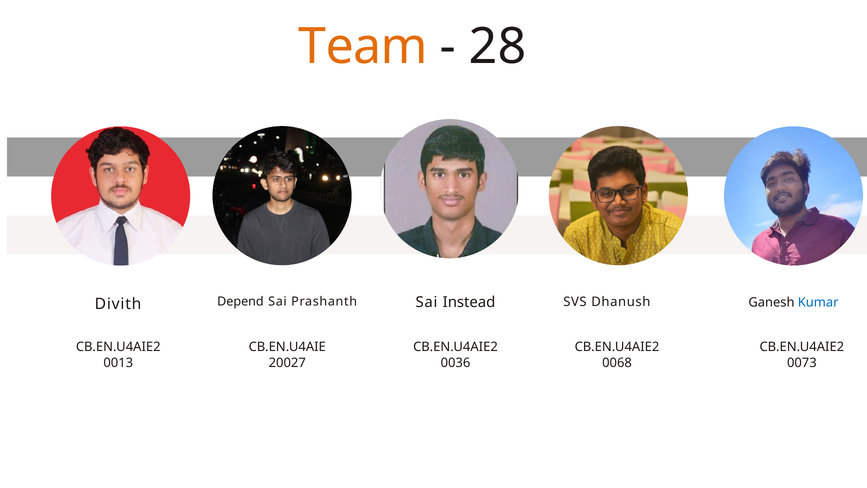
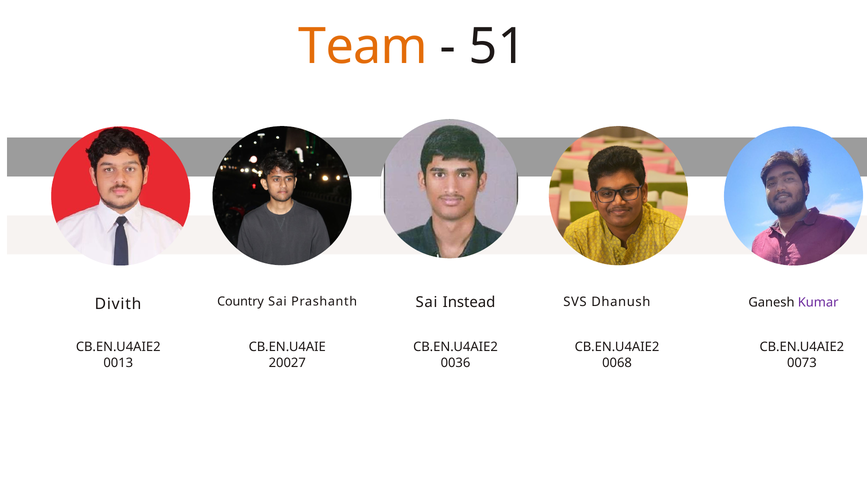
28: 28 -> 51 (498, 47)
Depend: Depend -> Country (240, 302)
Kumar colour: blue -> purple (818, 302)
